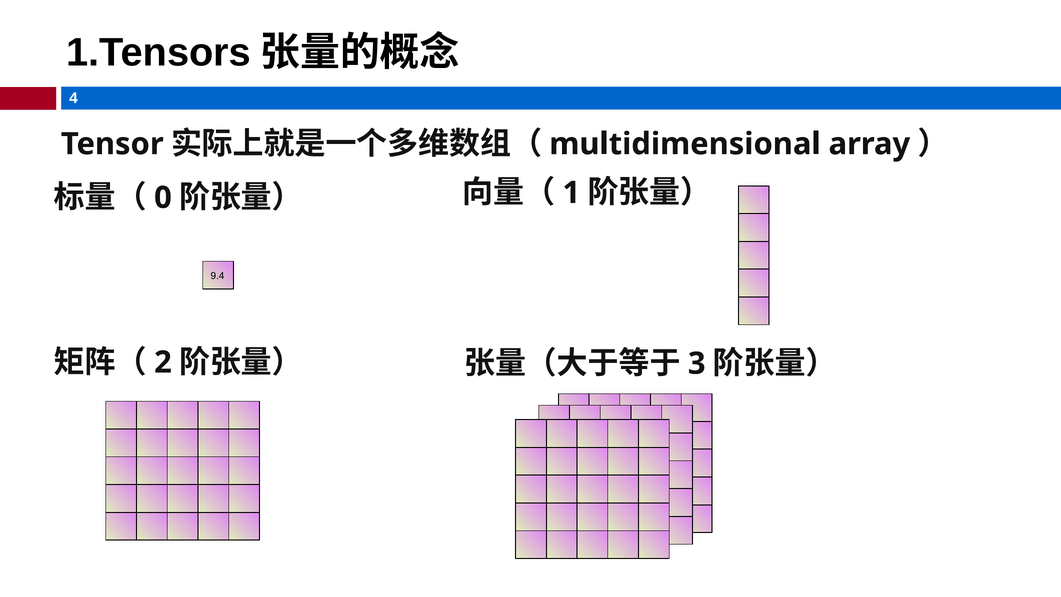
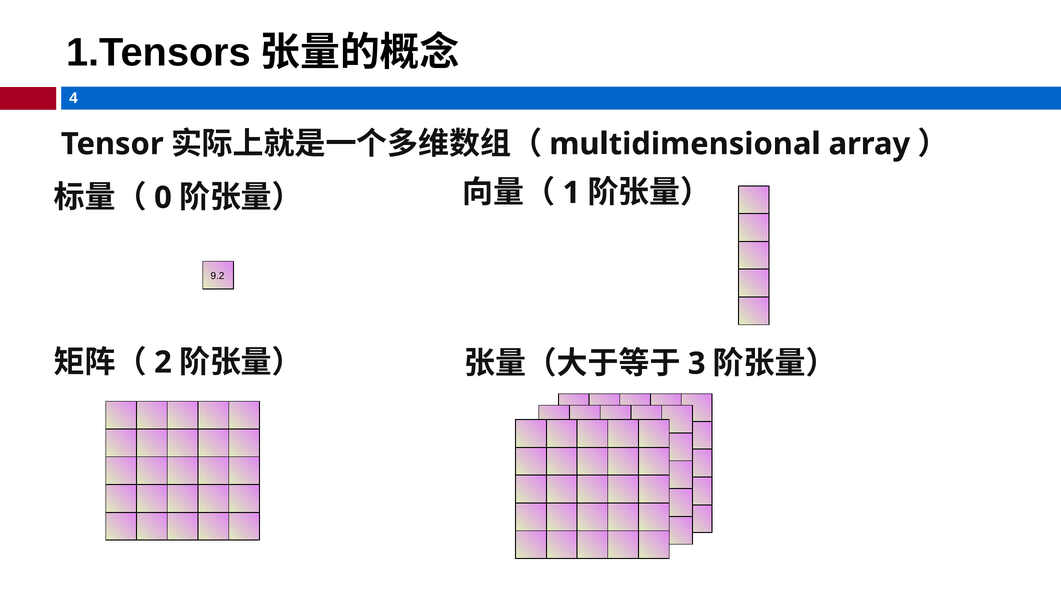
9.4: 9.4 -> 9.2 (218, 276)
